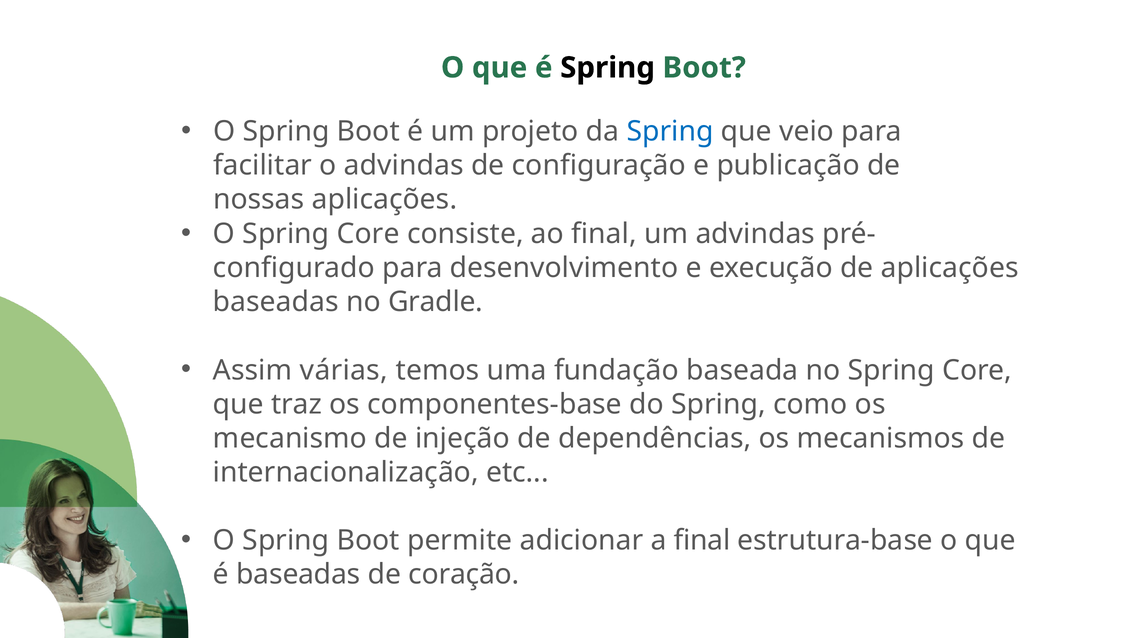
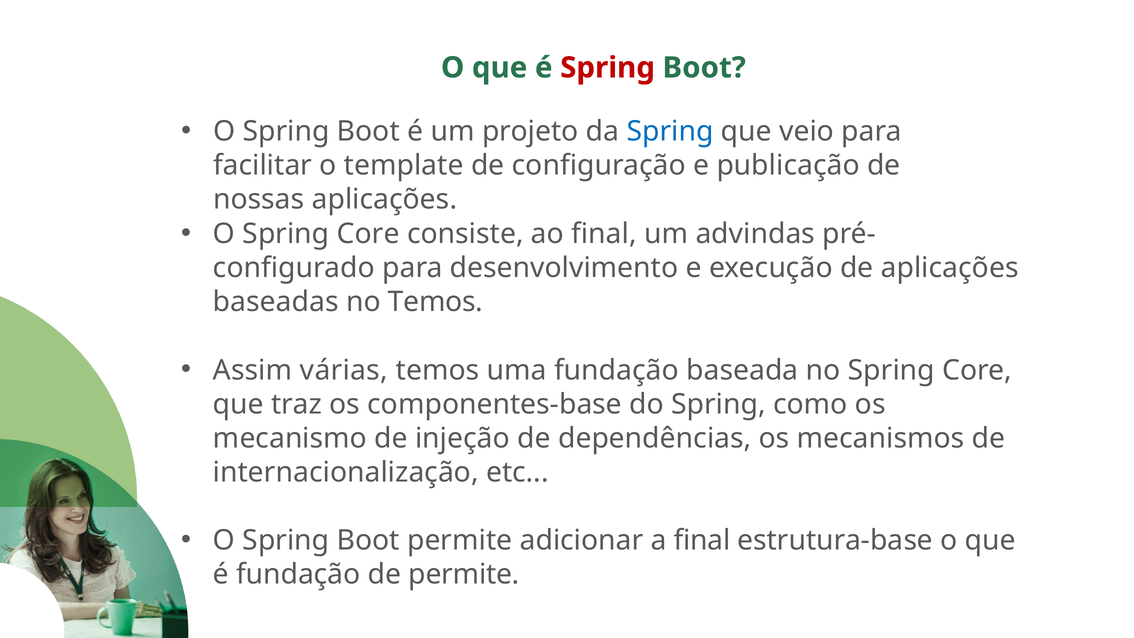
Spring colour: black -> red (608, 68)
o advindas: advindas -> template (404, 165)
no Gradle: Gradle -> Temos (435, 302)
é baseadas: baseadas -> fundação (298, 574)
de coração: coração -> permite (464, 574)
